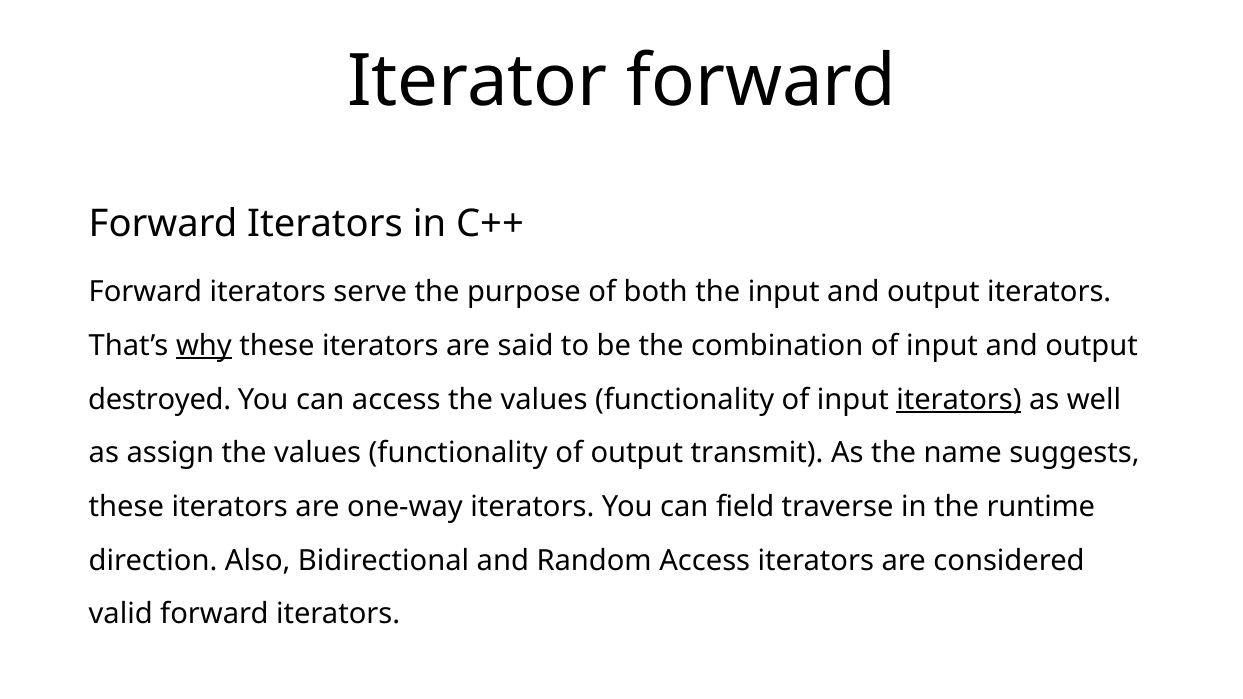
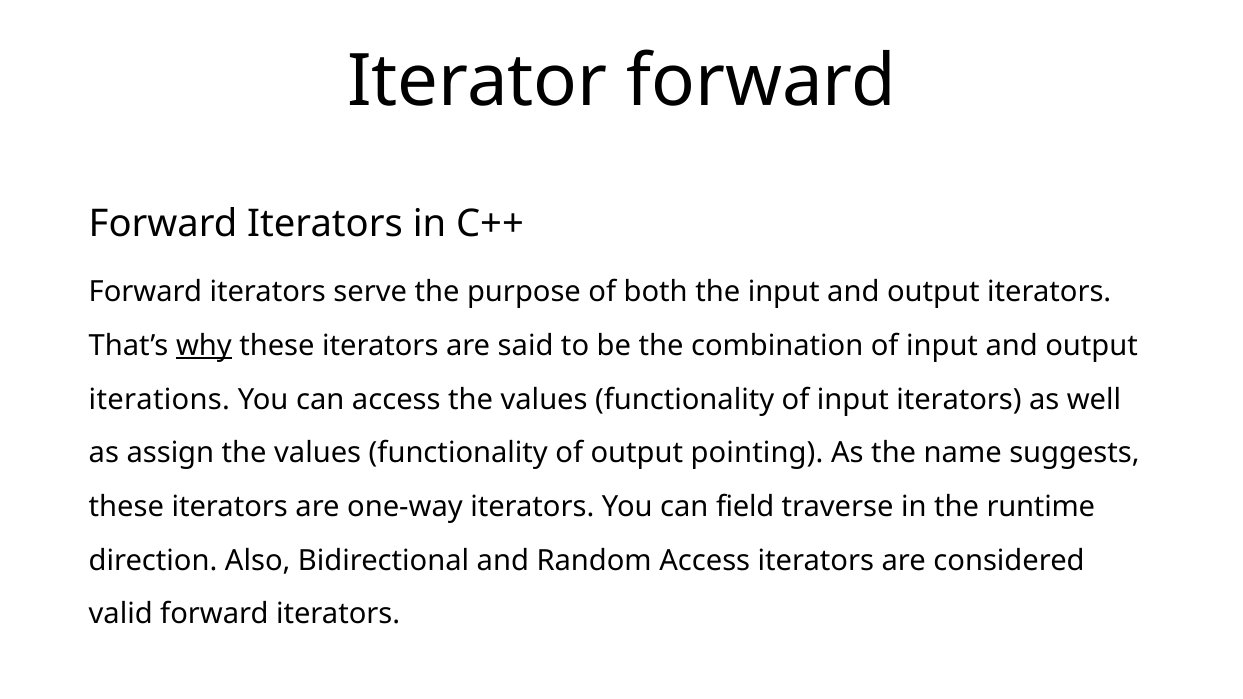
destroyed: destroyed -> iterations (159, 400)
iterators underline: present -> none (959, 400)
transmit: transmit -> pointing (757, 453)
